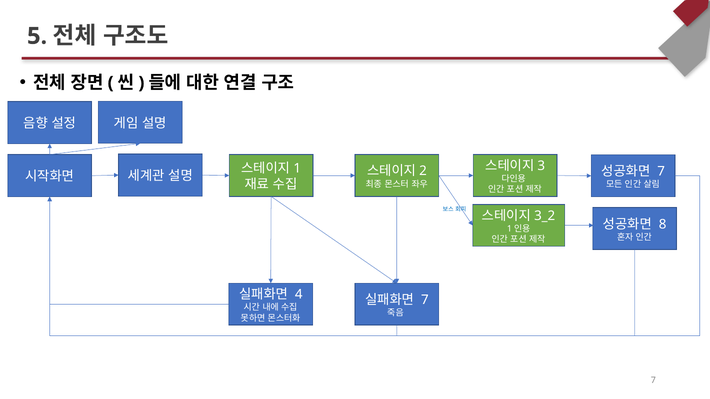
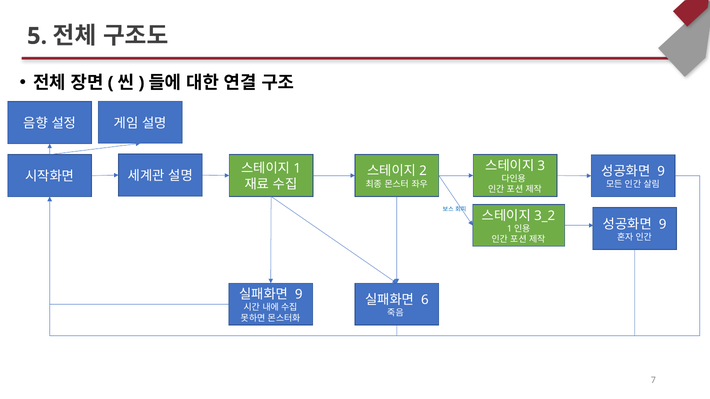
7: 7 -> 9 (661, 172)
8: 8 -> 9 (663, 224)
4: 4 -> 9 (299, 295)
7: 7 -> 6 (425, 300)
